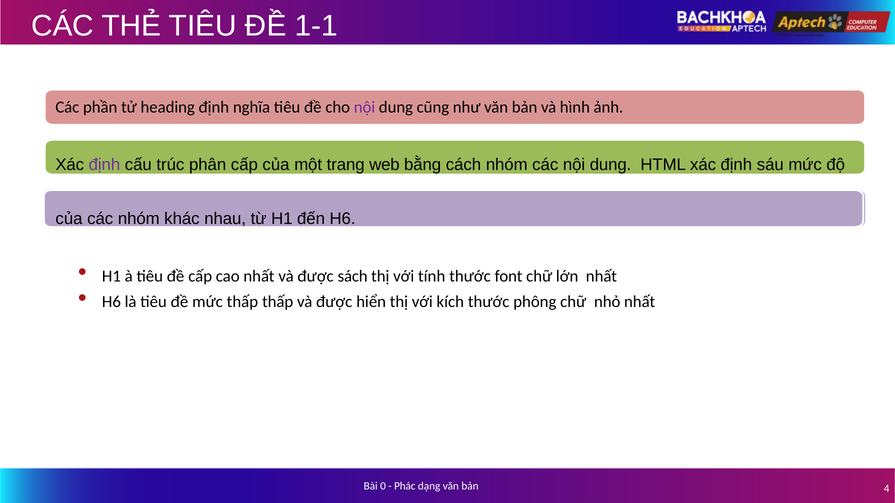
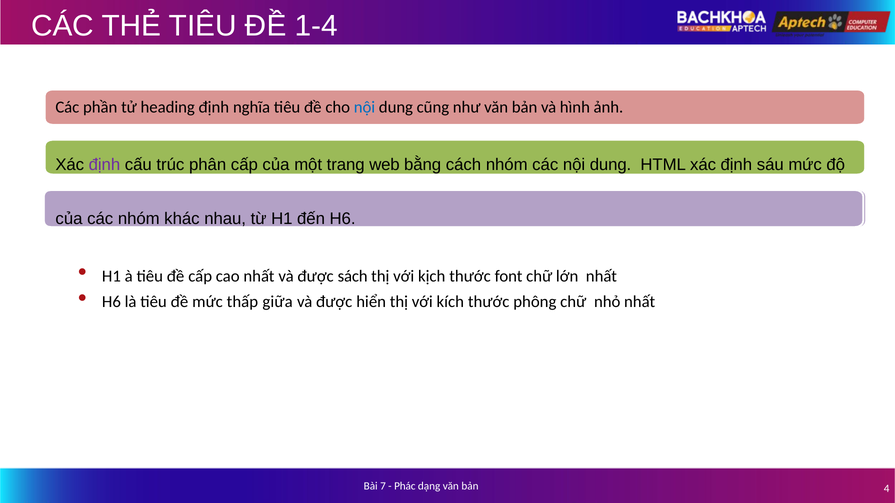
1-1: 1-1 -> 1-4 (316, 26)
nội colour: purple -> blue (364, 107)
tính: tính -> kịch (432, 276)
thấp thấp: thấp -> giữa (278, 302)
0: 0 -> 7 (383, 486)
